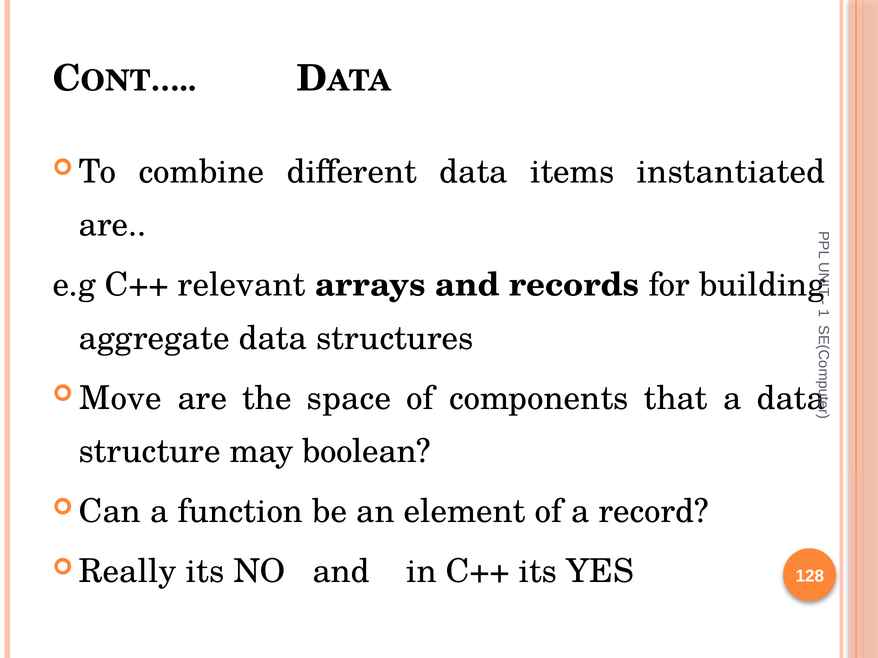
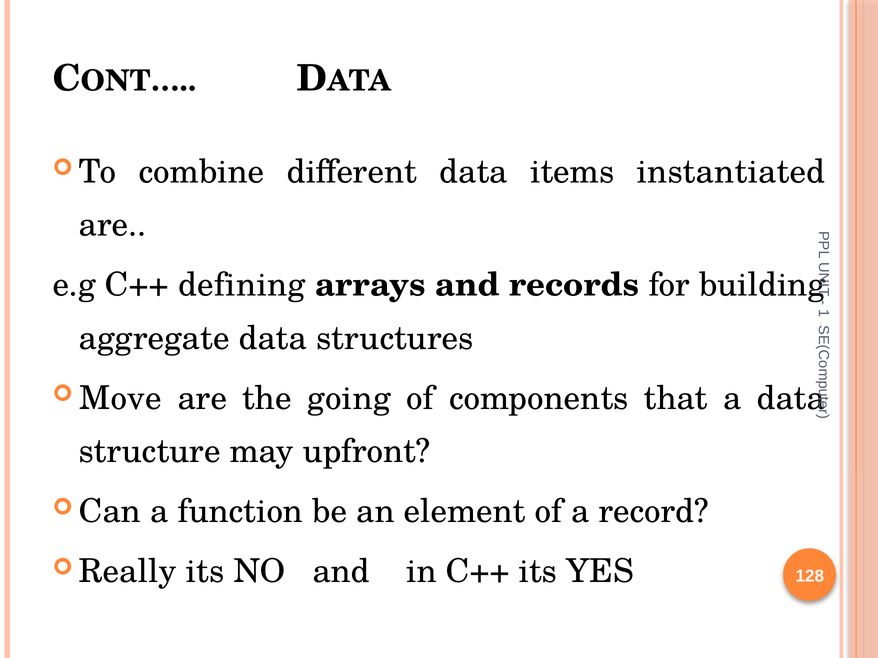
relevant: relevant -> defining (242, 285)
space: space -> going (349, 399)
boolean: boolean -> upfront (366, 452)
